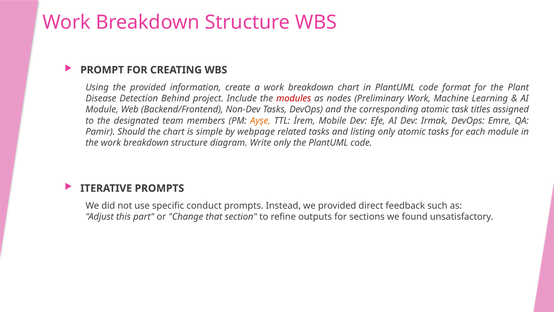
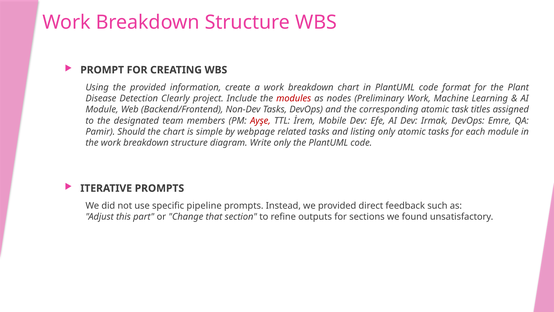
Behind: Behind -> Clearly (175, 98)
Ayşe colour: orange -> red (260, 121)
conduct: conduct -> pipeline (204, 206)
